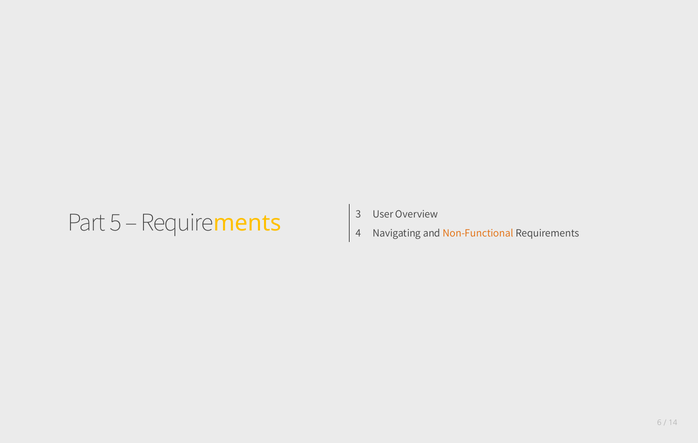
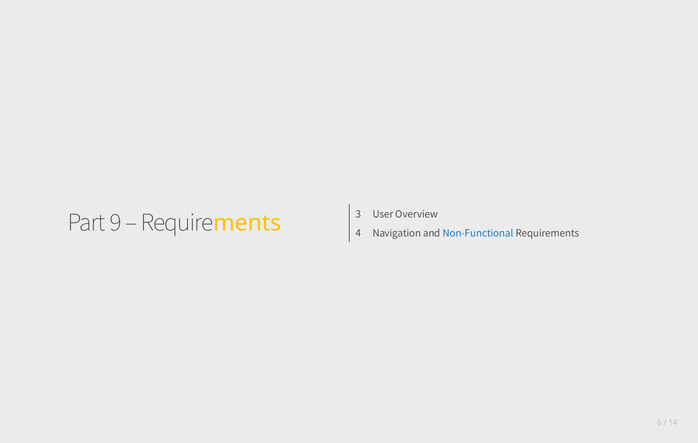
5: 5 -> 9 (116, 223)
Navigating: Navigating -> Navigation (397, 234)
Non-Functional colour: orange -> blue (478, 234)
